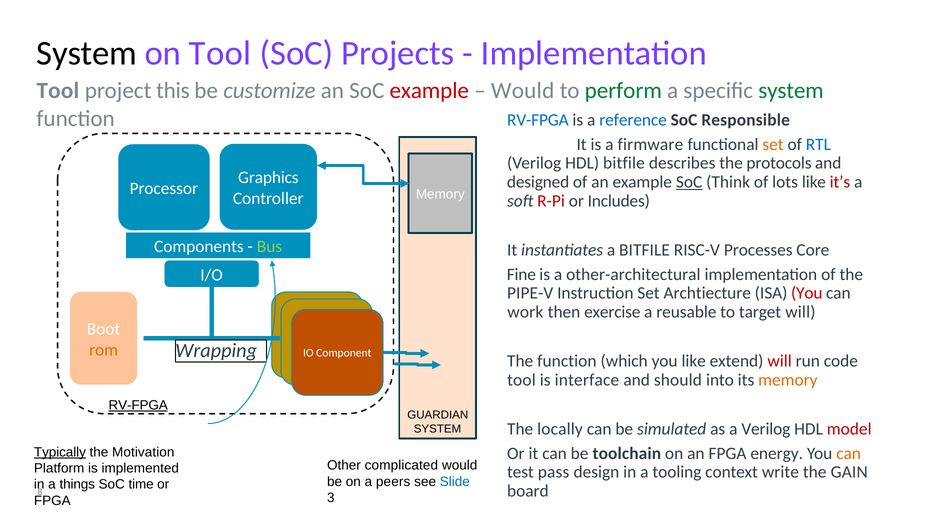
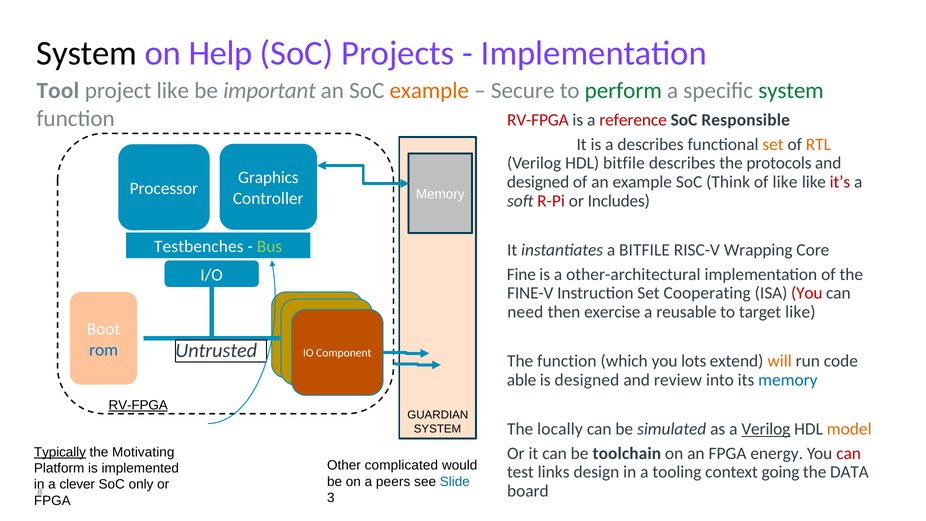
on Tool: Tool -> Help (221, 53)
project this: this -> like (173, 91)
customize: customize -> important (270, 91)
example colour: red -> orange (429, 91)
Would: Would -> Secure (523, 91)
RV-FPGA colour: blue -> red (538, 120)
reference colour: blue -> red (633, 120)
a firmware: firmware -> describes (651, 144)
RTL colour: blue -> orange (818, 144)
SoC underline: present -> none (689, 182)
of lots: lots -> like (785, 182)
Components: Components -> Testbenches (199, 247)
Processes: Processes -> Wrapping (758, 250)
PIPE-V: PIPE-V -> FINE-V (530, 293)
Archtiecture: Archtiecture -> Cooperating (707, 293)
work: work -> need (525, 312)
target will: will -> like (800, 312)
Wrapping: Wrapping -> Untrusted (216, 351)
rom colour: orange -> blue (104, 350)
you like: like -> lots (694, 361)
will colour: red -> orange (780, 361)
tool: tool -> able (522, 380)
is interface: interface -> designed (587, 380)
should: should -> review (678, 380)
memory colour: orange -> blue (788, 380)
Verilog underline: none -> present (766, 429)
model colour: red -> orange (849, 429)
Motivation: Motivation -> Motivating (143, 452)
can colour: orange -> red (849, 453)
pass: pass -> links (554, 472)
write: write -> going (781, 472)
GAIN: GAIN -> DATA (849, 472)
things: things -> clever (77, 484)
time: time -> only (141, 484)
